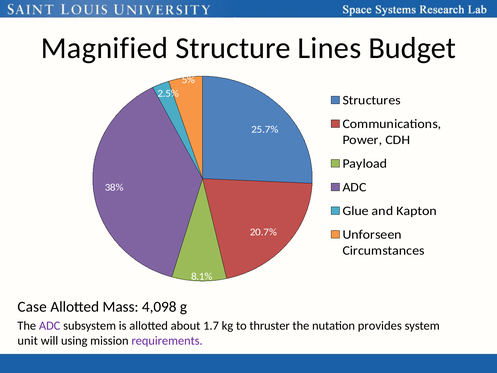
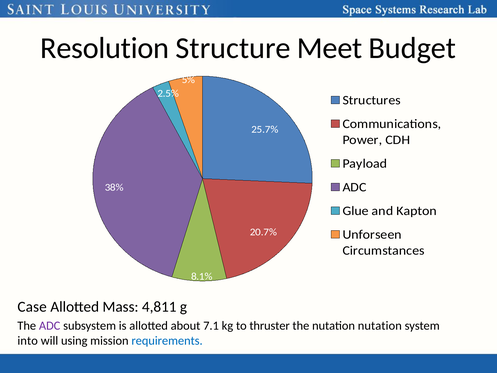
Magnified: Magnified -> Resolution (105, 48)
Lines: Lines -> Meet (330, 48)
4,098: 4,098 -> 4,811 (159, 307)
1.7: 1.7 -> 7.1 (211, 326)
nutation provides: provides -> nutation (380, 326)
unit: unit -> into (28, 340)
requirements colour: purple -> blue (167, 340)
